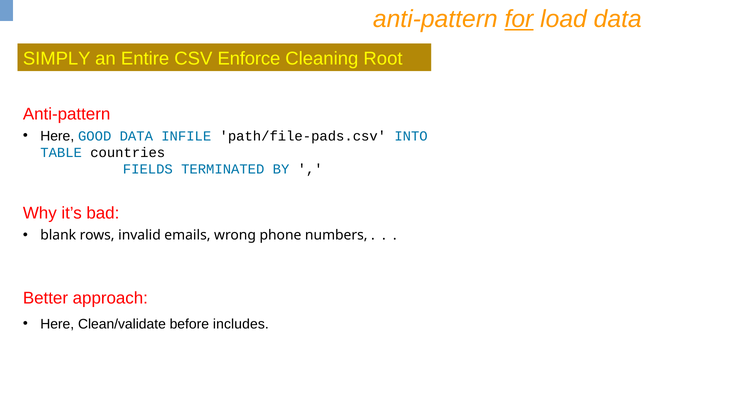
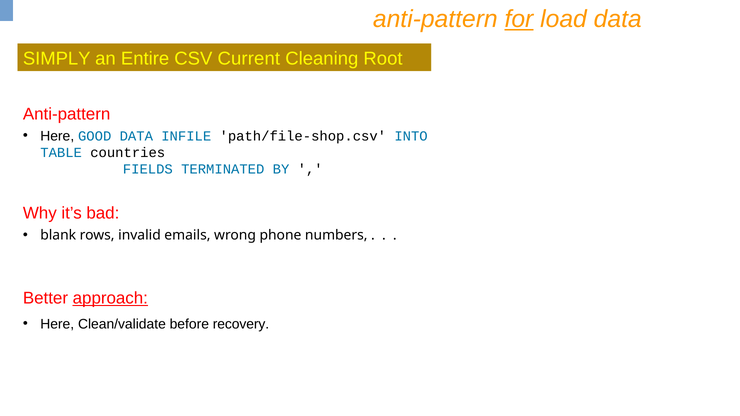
Enforce: Enforce -> Current (249, 59)
path/file-pads.csv: path/file-pads.csv -> path/file-shop.csv (303, 136)
approach underline: none -> present (110, 299)
includes: includes -> recovery (241, 324)
